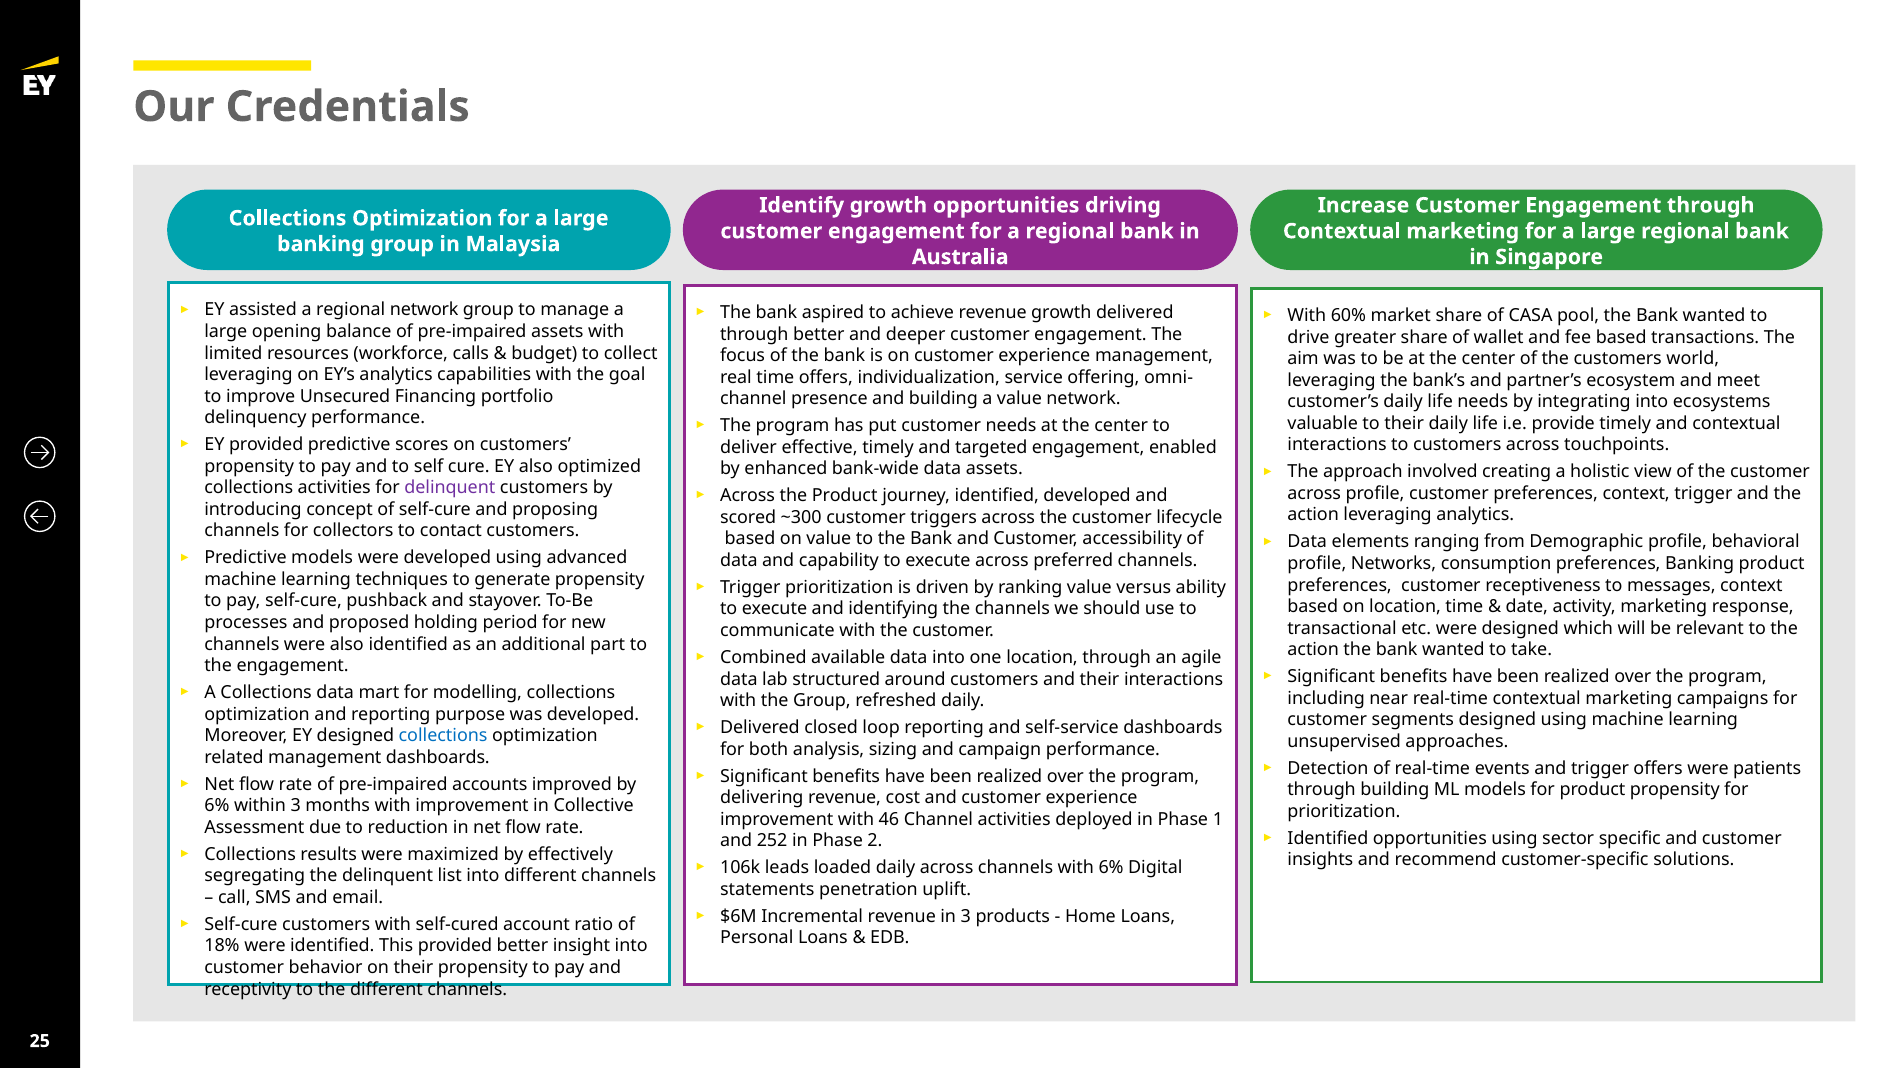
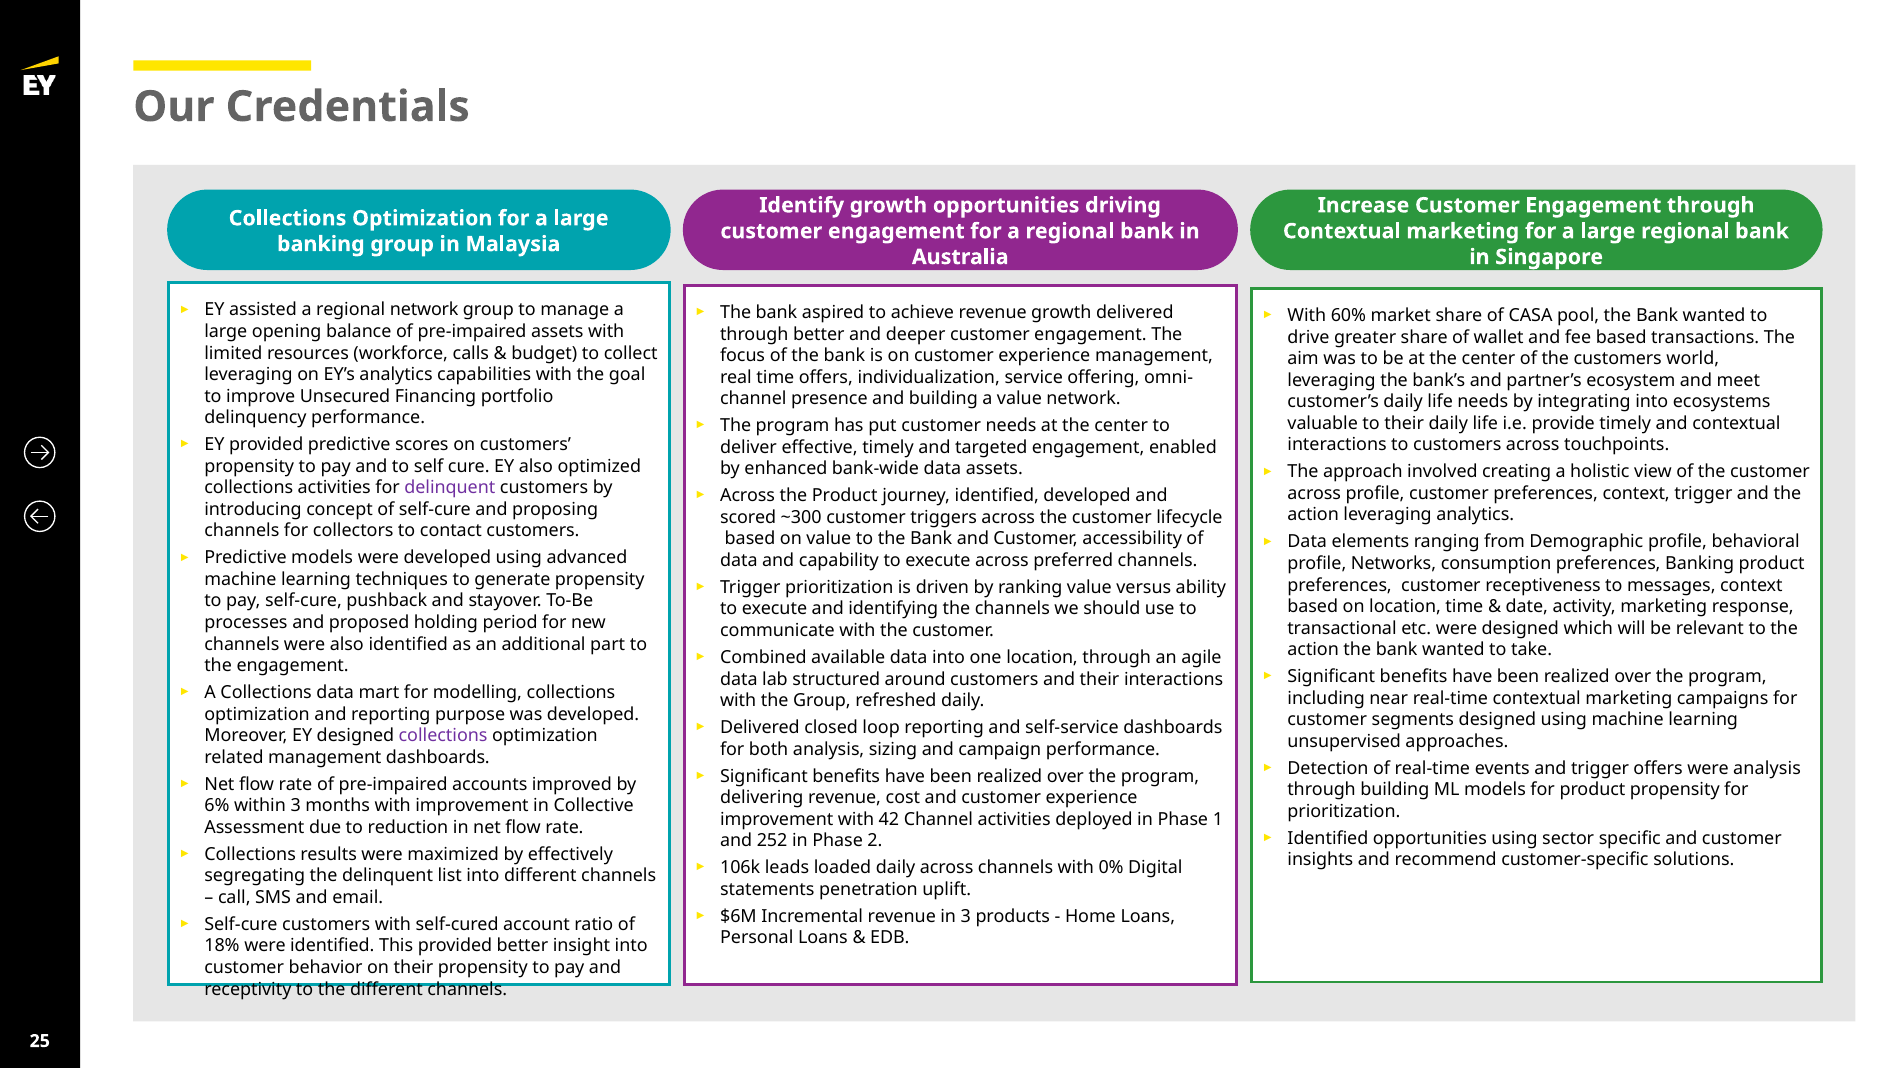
collections colour: blue -> purple (443, 736)
were patients: patients -> analysis (1767, 768)
46: 46 -> 42 (889, 819)
with 6%: 6% -> 0% (1111, 868)
